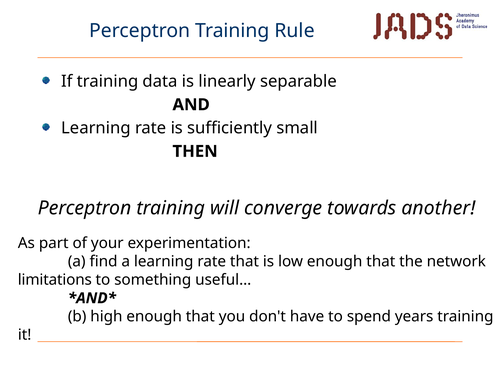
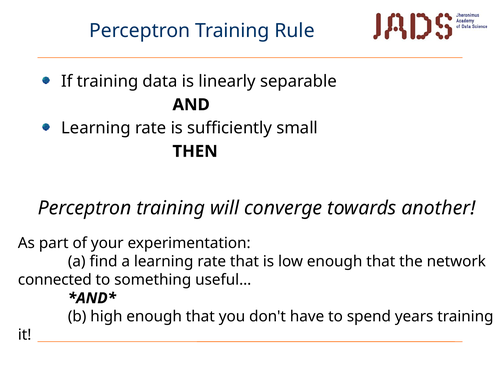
limitations: limitations -> connected (55, 280)
